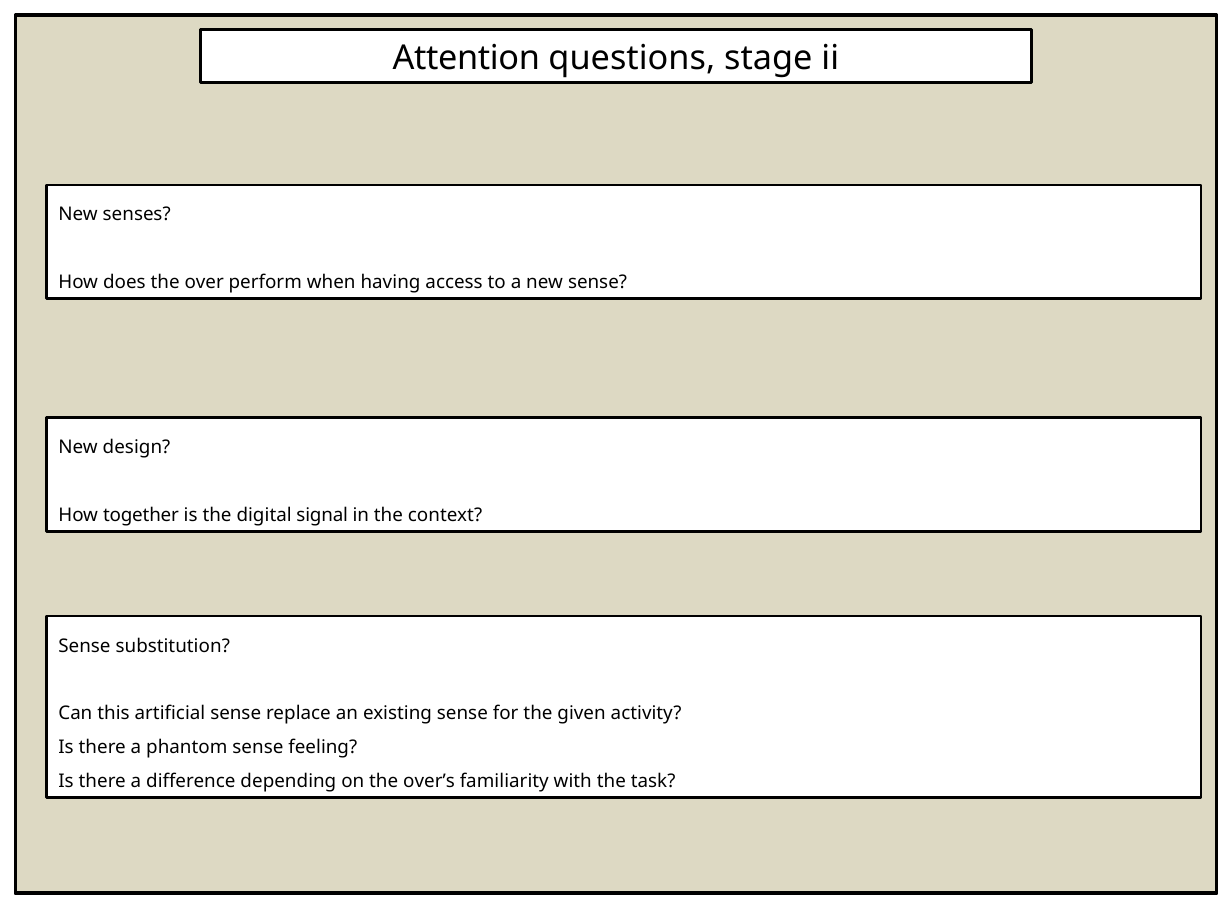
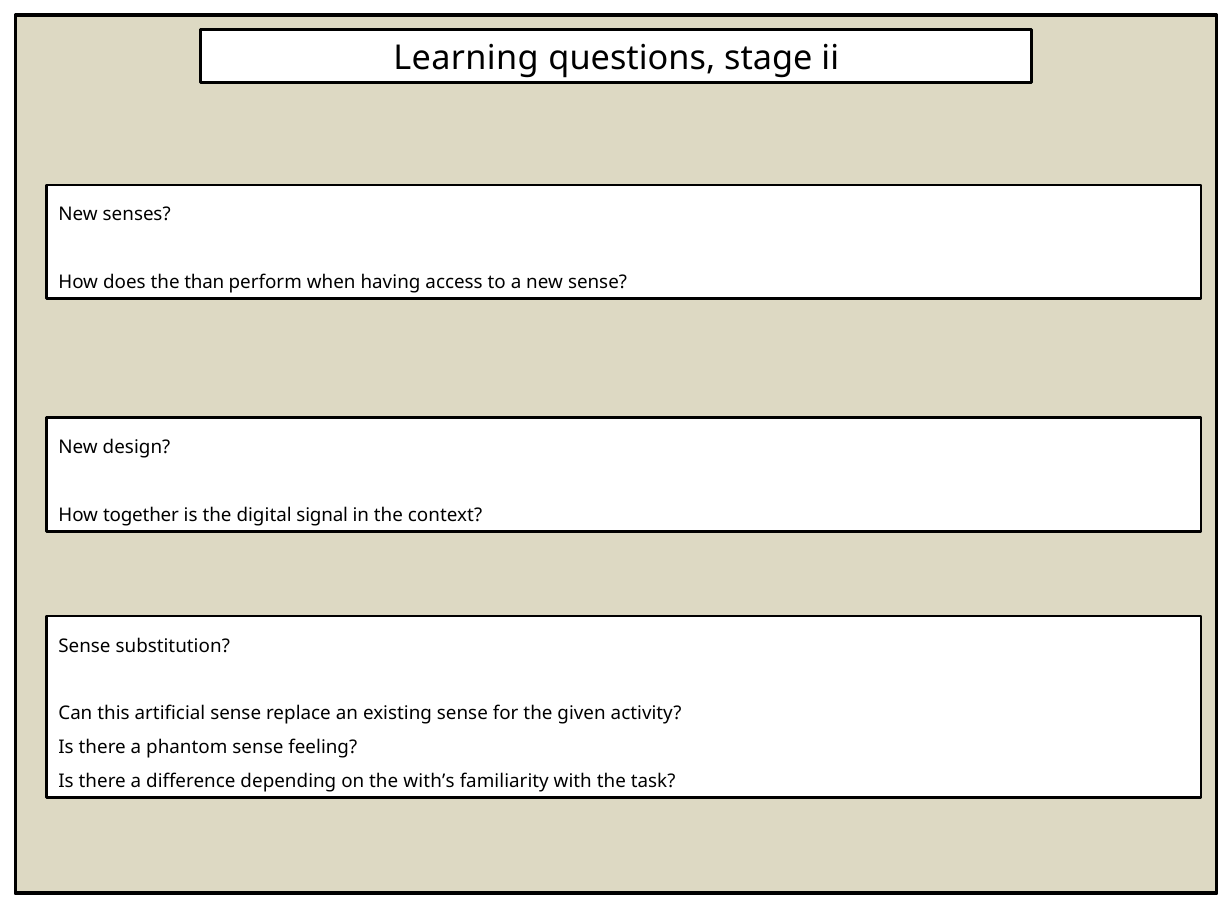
Attention: Attention -> Learning (466, 59)
over: over -> than (204, 283)
over’s: over’s -> with’s (429, 782)
